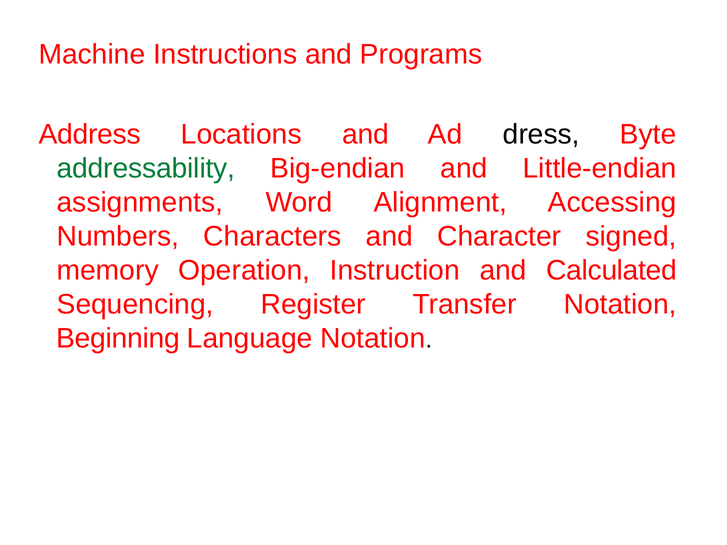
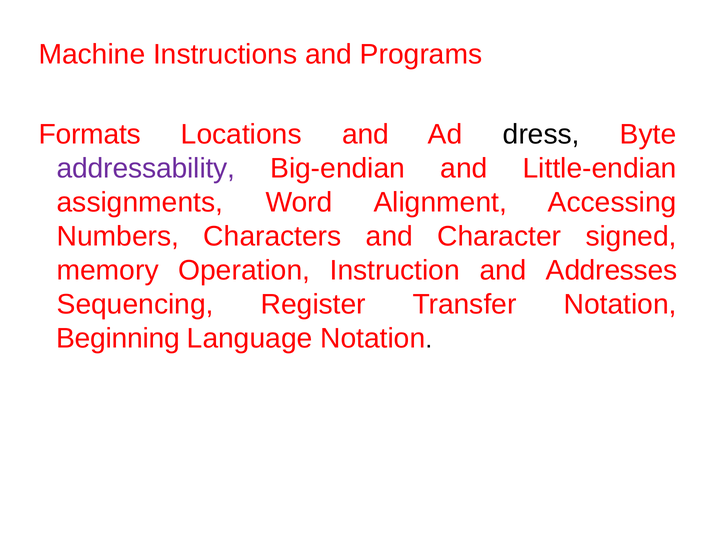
Address: Address -> Formats (90, 135)
addressability colour: green -> purple (146, 169)
Calculated: Calculated -> Addresses (612, 270)
